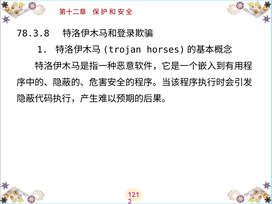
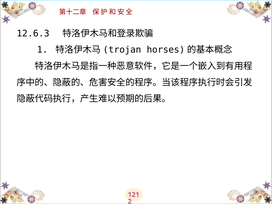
78.3.8: 78.3.8 -> 12.6.3 (33, 33)
